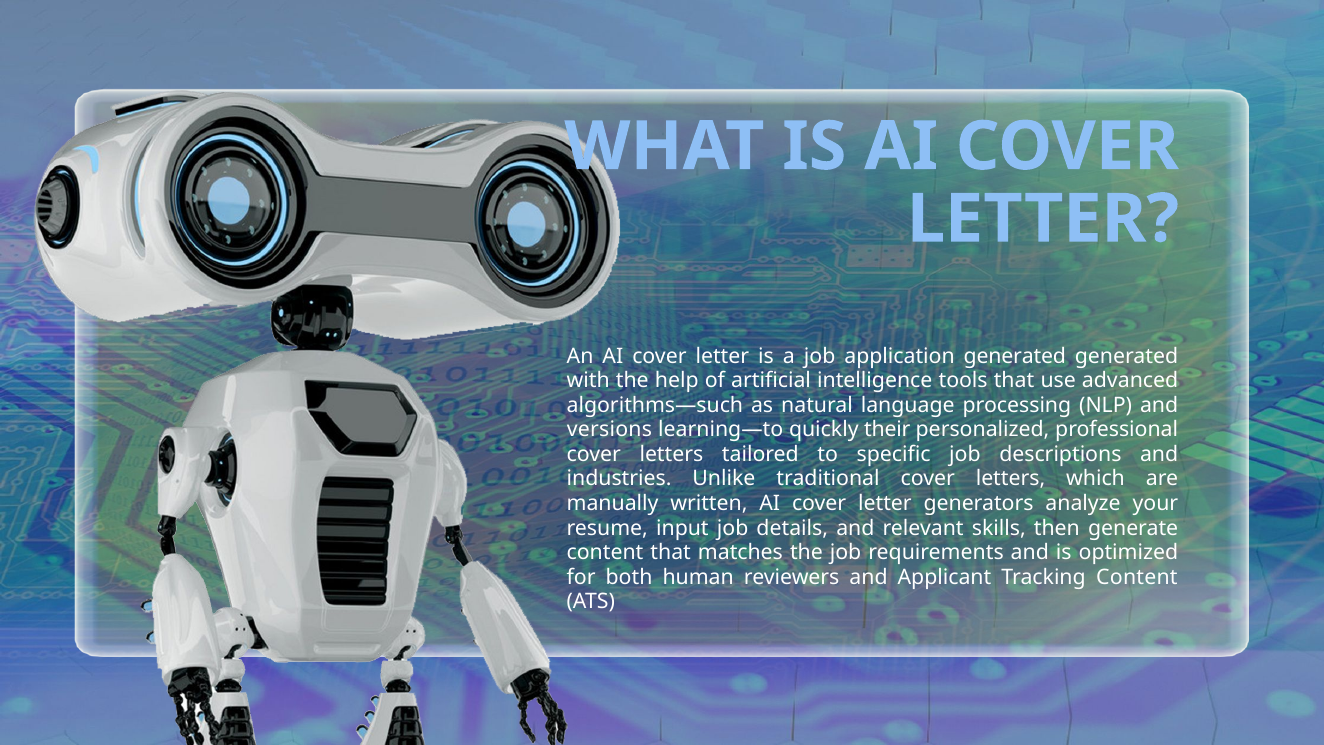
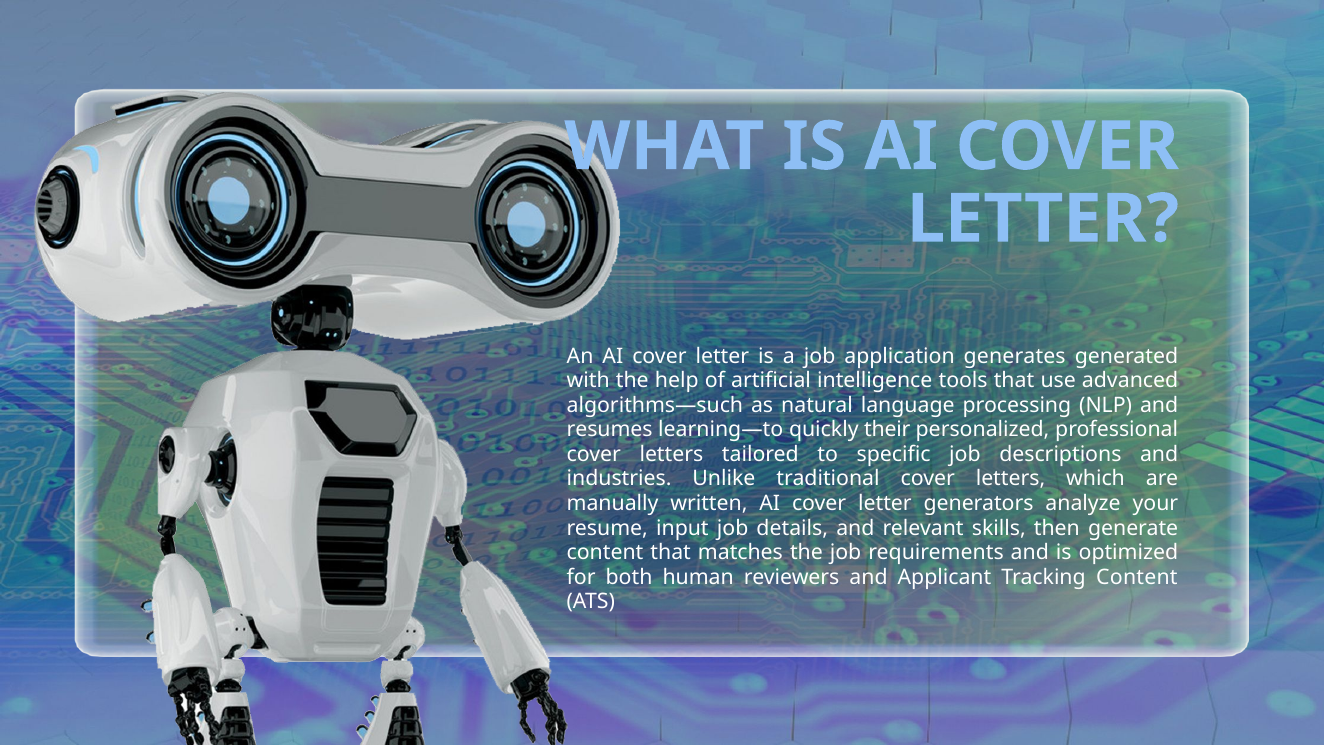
application generated: generated -> generates (1015, 356)
versions: versions -> resumes (610, 430)
